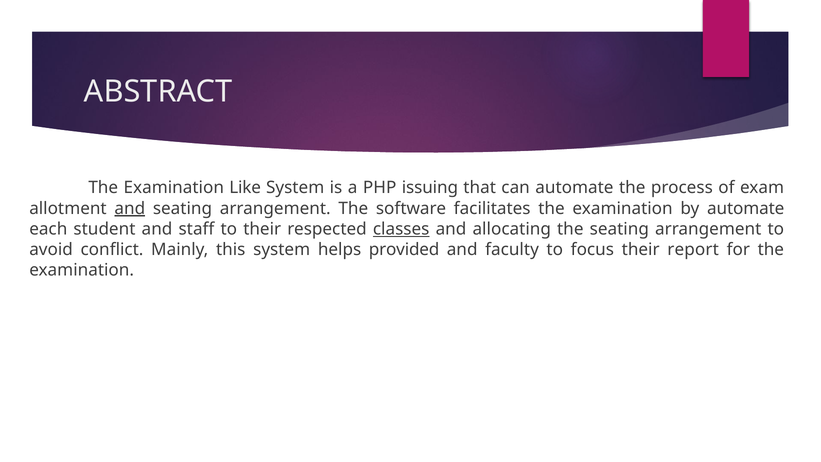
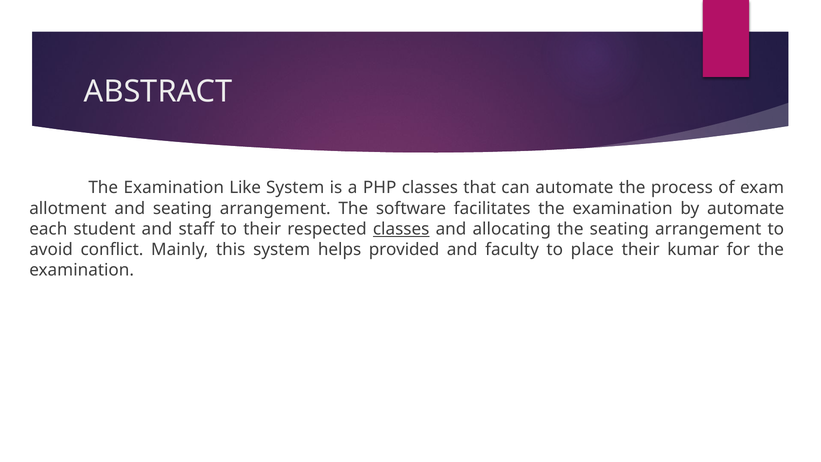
PHP issuing: issuing -> classes (430, 188)
and underline: present -> none (130, 208)
focus: focus -> place (592, 249)
report: report -> kumar (693, 249)
